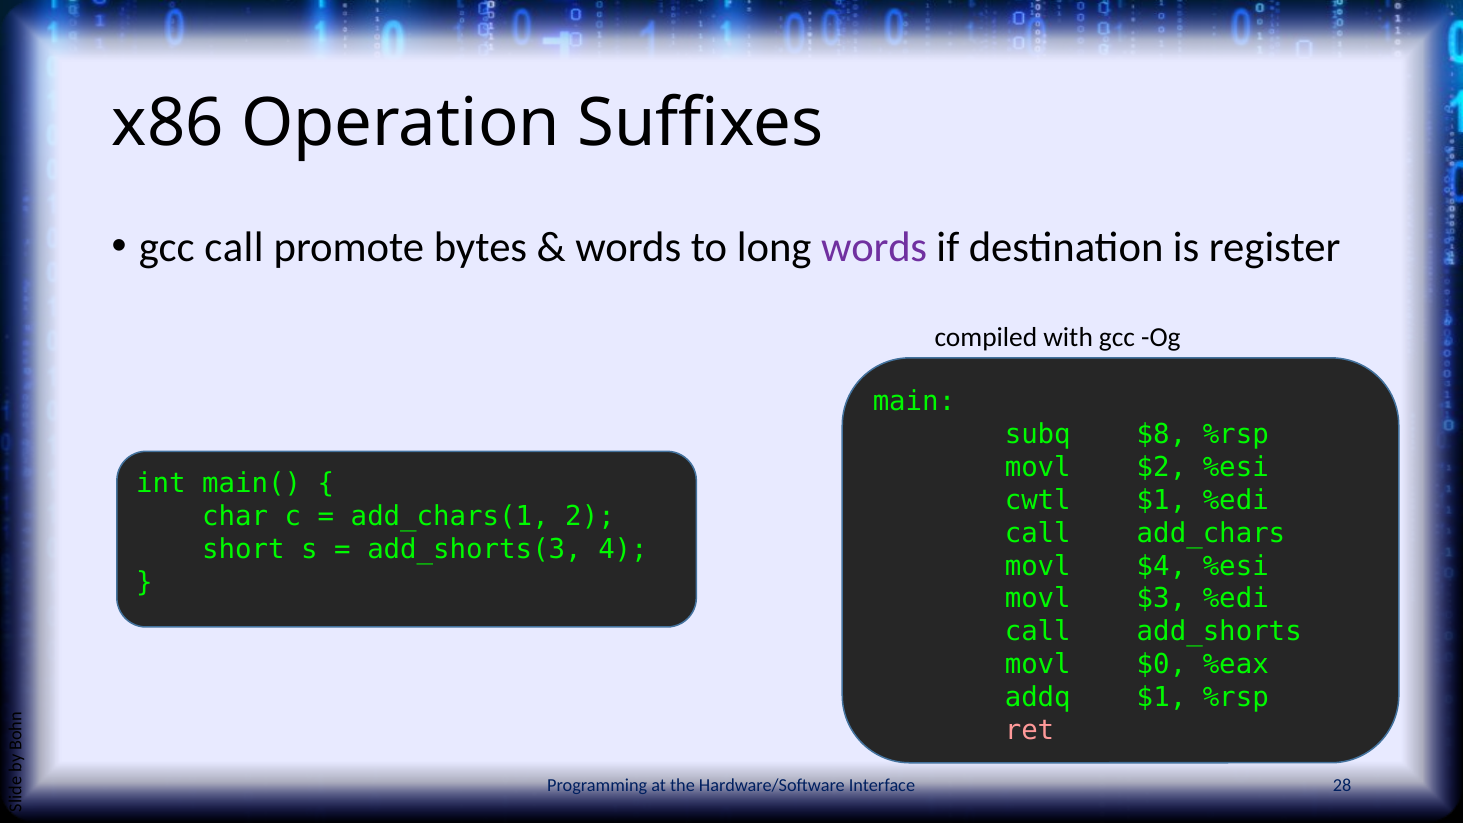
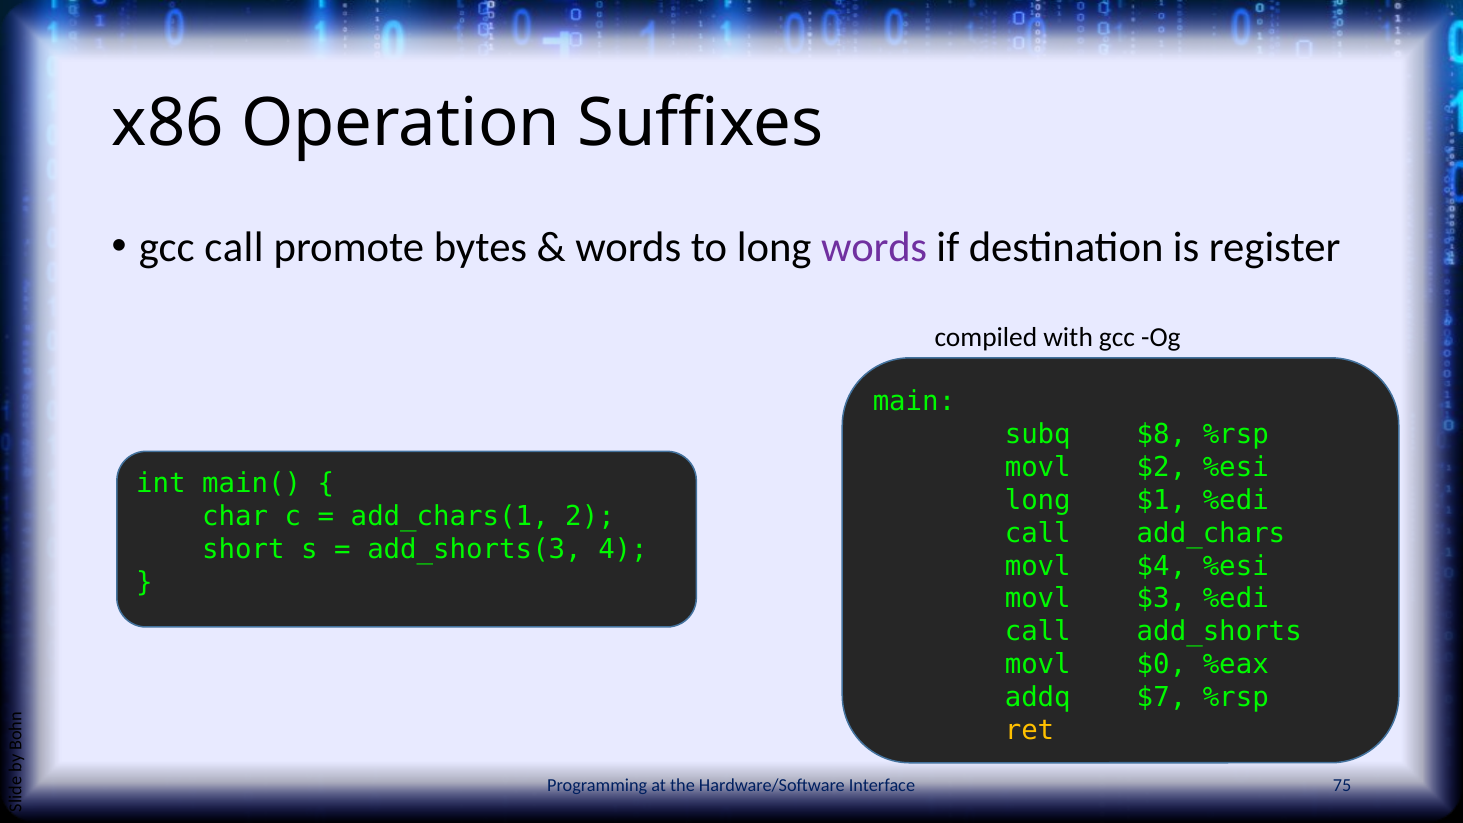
cwtl: cwtl -> long (1038, 500)
addq $1: $1 -> $7 (1162, 698)
ret colour: pink -> yellow (1030, 731)
28: 28 -> 75 (1342, 786)
